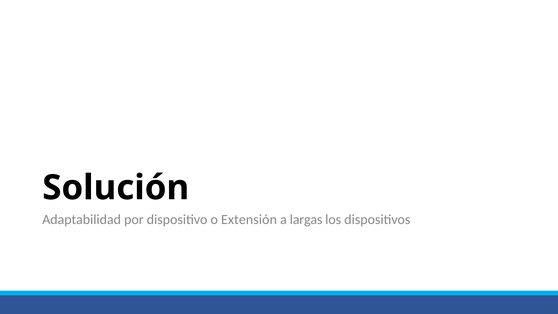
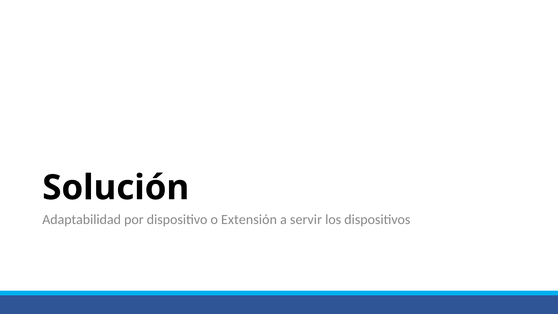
largas: largas -> servir (306, 220)
